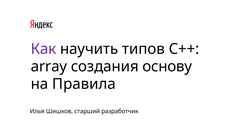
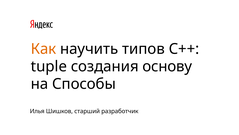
Как colour: purple -> orange (44, 49)
array: array -> tuple (49, 66)
Правила: Правила -> Способы (84, 84)
